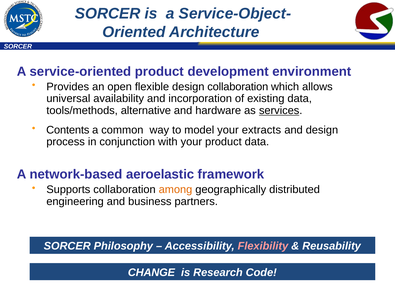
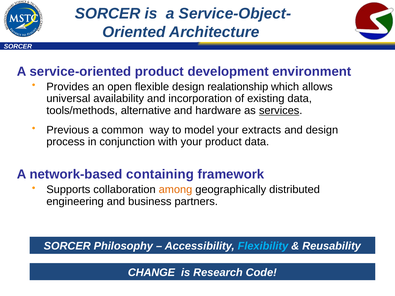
design collaboration: collaboration -> realationship (238, 87)
Contents: Contents -> Previous (68, 130)
aeroelastic: aeroelastic -> containing (160, 174)
Flexibility colour: pink -> light blue (263, 246)
